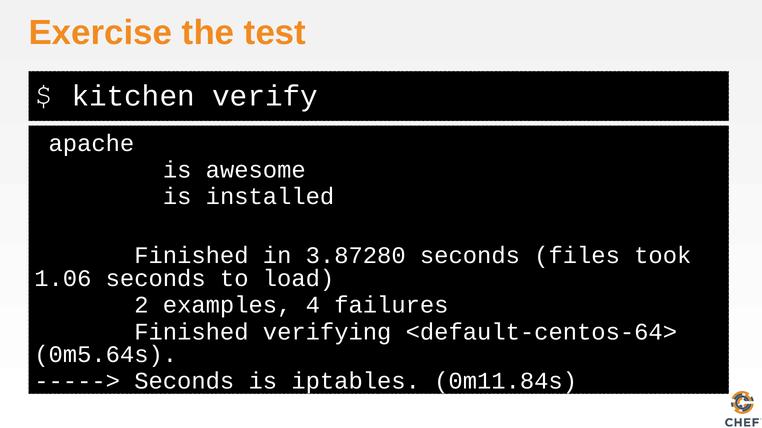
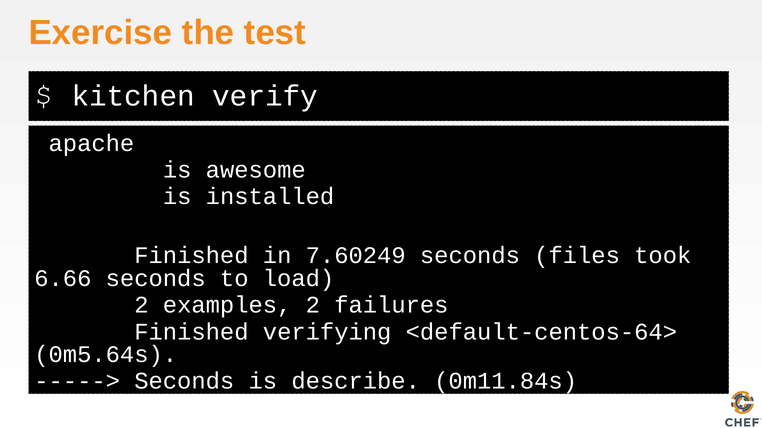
3.87280: 3.87280 -> 7.60249 (356, 256)
1.06: 1.06 -> 6.66 (63, 279)
examples 4: 4 -> 2 (313, 305)
iptables: iptables -> describe (356, 382)
